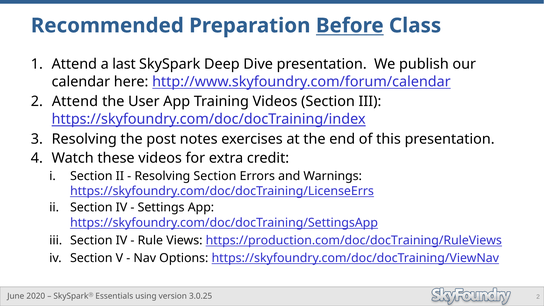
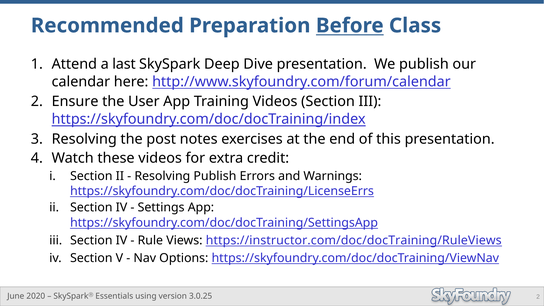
2 Attend: Attend -> Ensure (75, 102)
Resolving Section: Section -> Publish (215, 176)
https://production.com/doc/docTraining/RuleViews: https://production.com/doc/docTraining/RuleViews -> https://instructor.com/doc/docTraining/RuleViews (354, 240)
